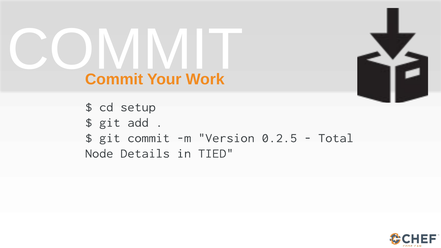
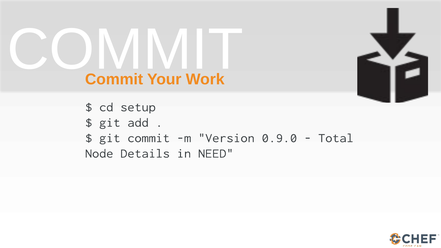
0.2.5: 0.2.5 -> 0.9.0 (279, 138)
TIED: TIED -> NEED (216, 153)
